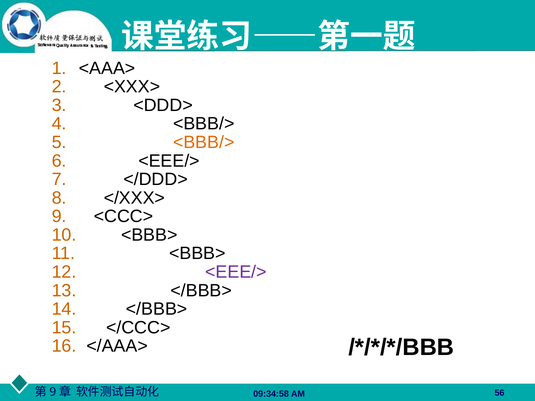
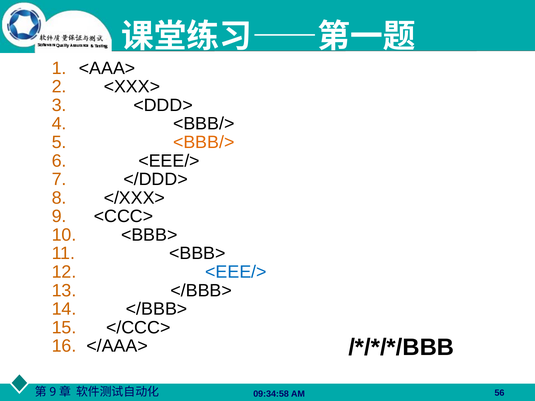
<EEE/> colour: purple -> blue (236, 272)
